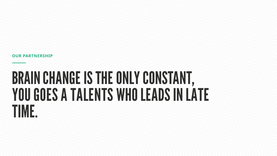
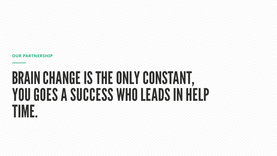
TALENTS: TALENTS -> SUCCESS (92, 95)
LATE: LATE -> HELP (198, 95)
